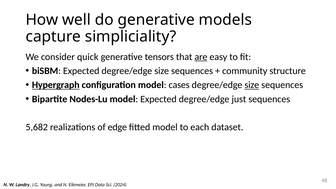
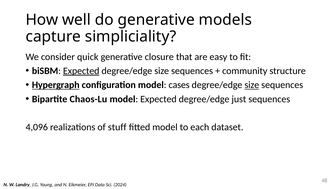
tensors: tensors -> closure (159, 57)
are underline: present -> none (201, 57)
Expected underline: none -> present (81, 71)
Nodes-Lu: Nodes-Lu -> Chaos-Lu (88, 99)
5,682: 5,682 -> 4,096 (37, 127)
edge: edge -> stuff (117, 127)
